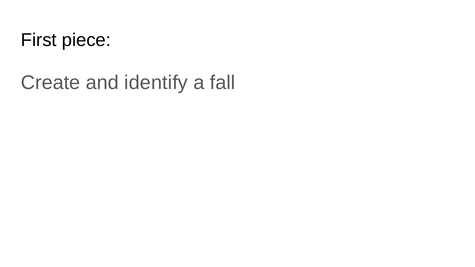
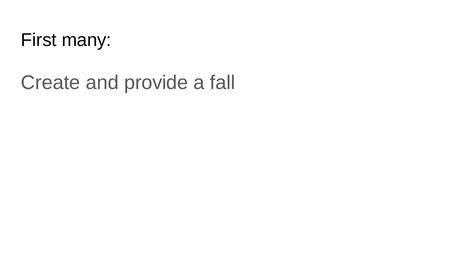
piece: piece -> many (86, 40)
identify: identify -> provide (156, 83)
